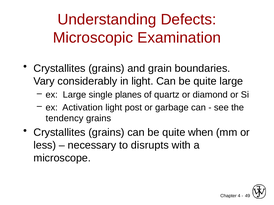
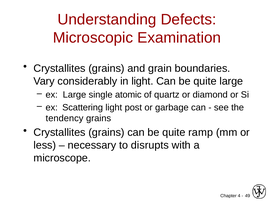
planes: planes -> atomic (128, 95)
Activation: Activation -> Scattering (83, 108)
when: when -> ramp (201, 133)
